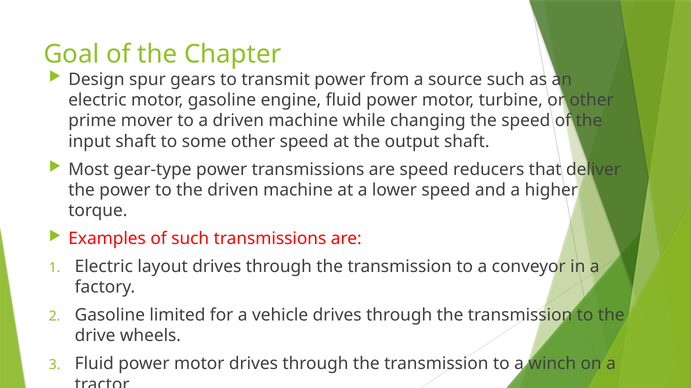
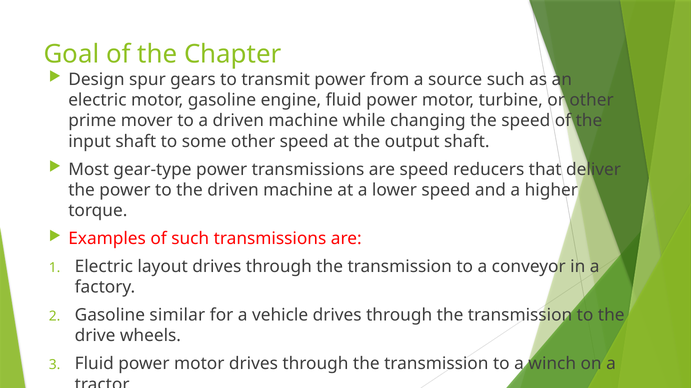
limited: limited -> similar (177, 316)
